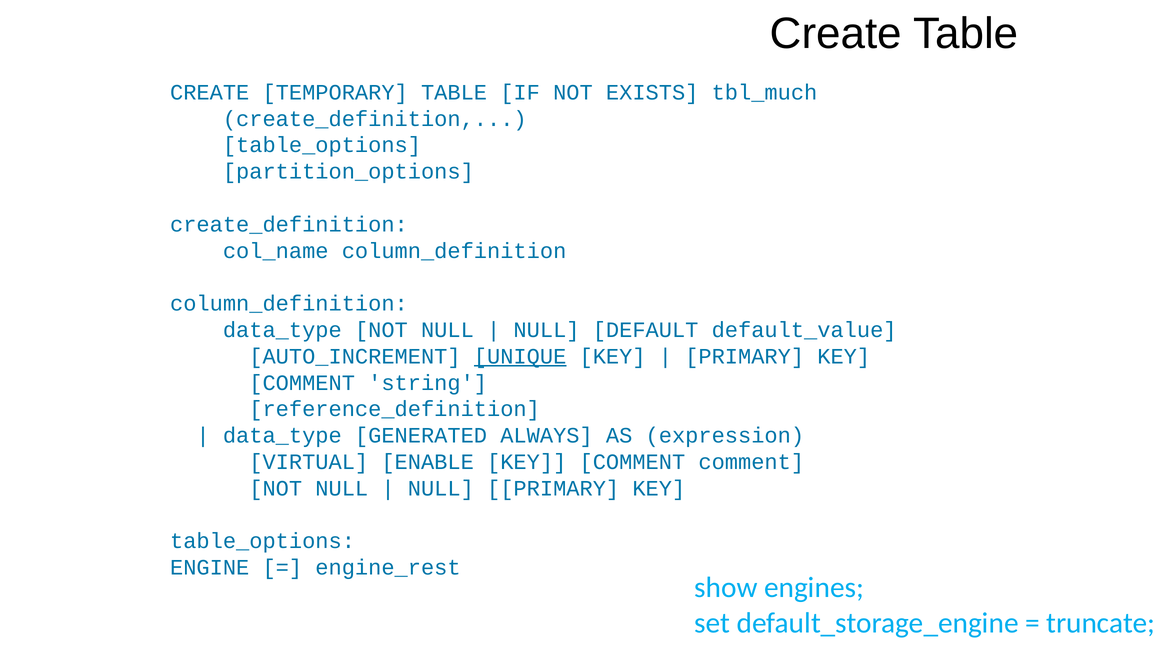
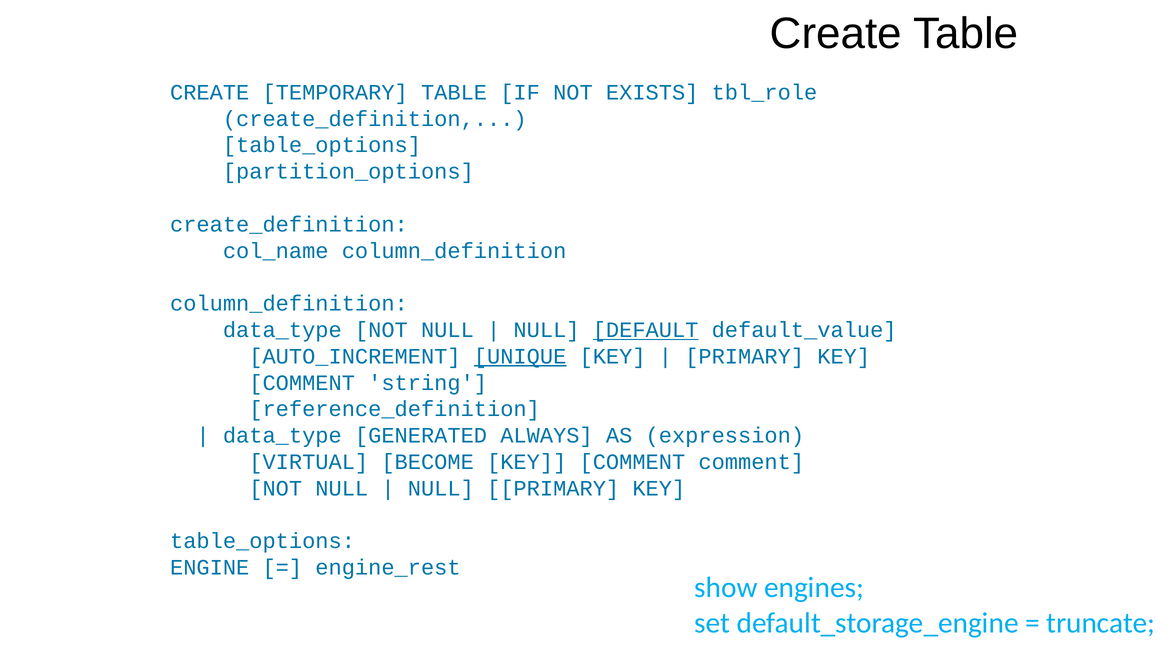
tbl_much: tbl_much -> tbl_role (764, 92)
DEFAULT underline: none -> present (646, 330)
ENABLE: ENABLE -> BECOME (428, 462)
